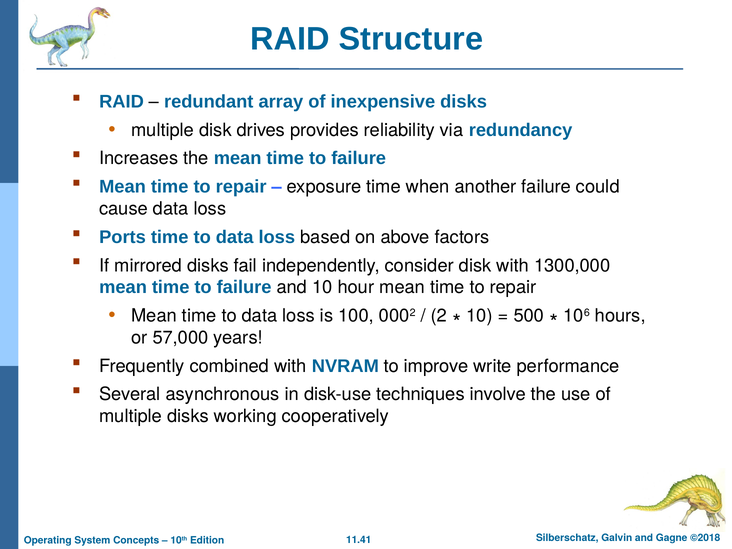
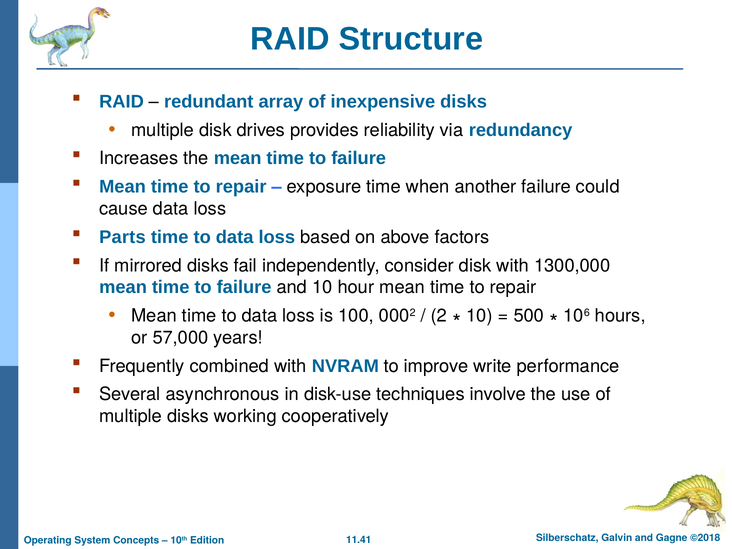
Ports: Ports -> Parts (122, 237)
